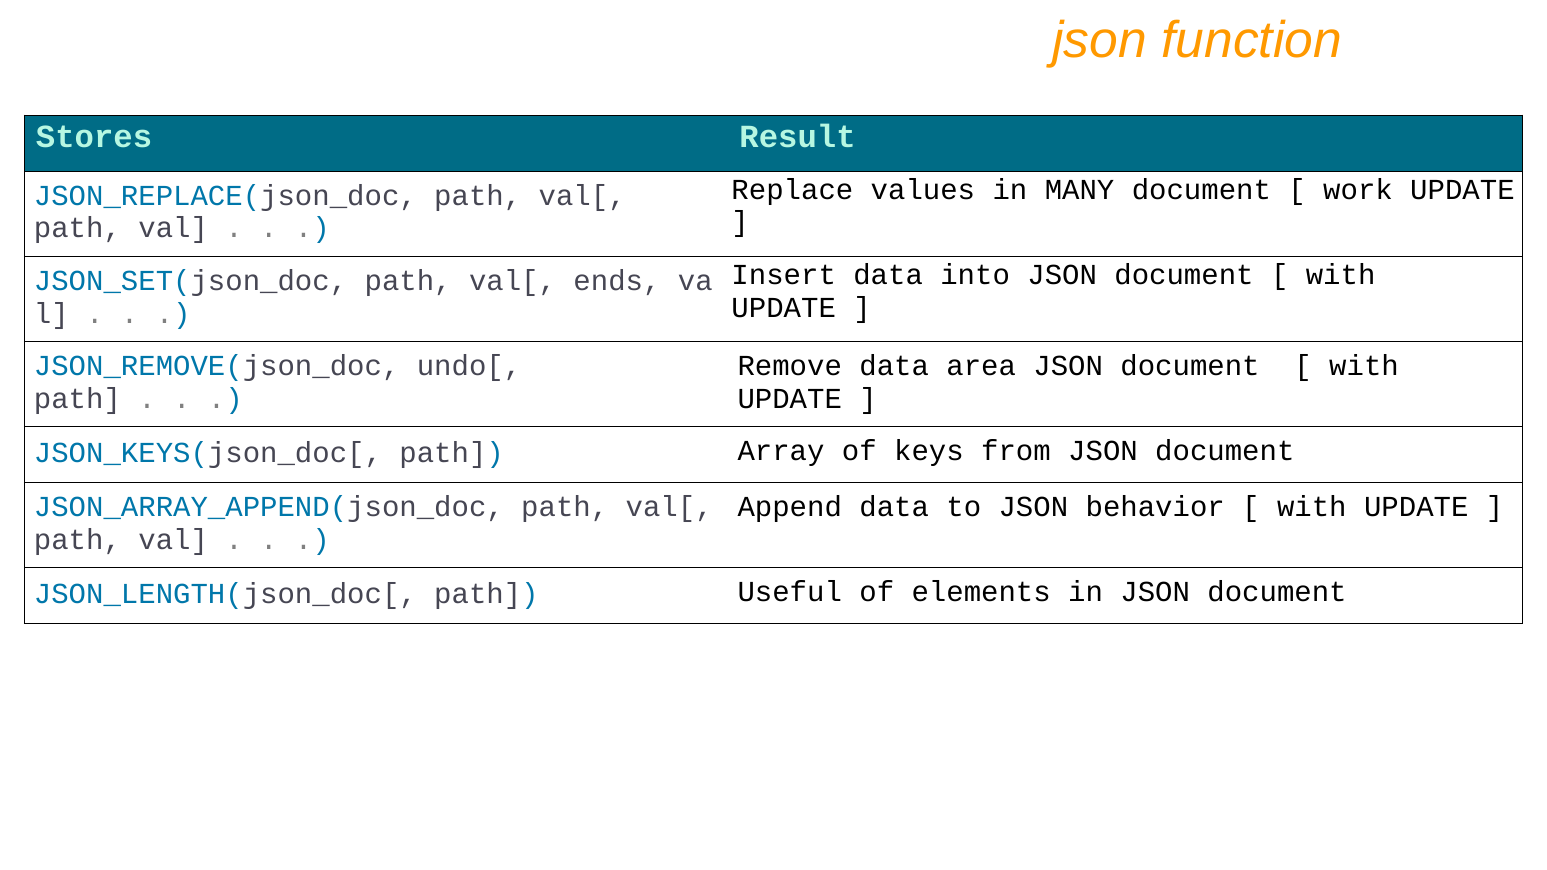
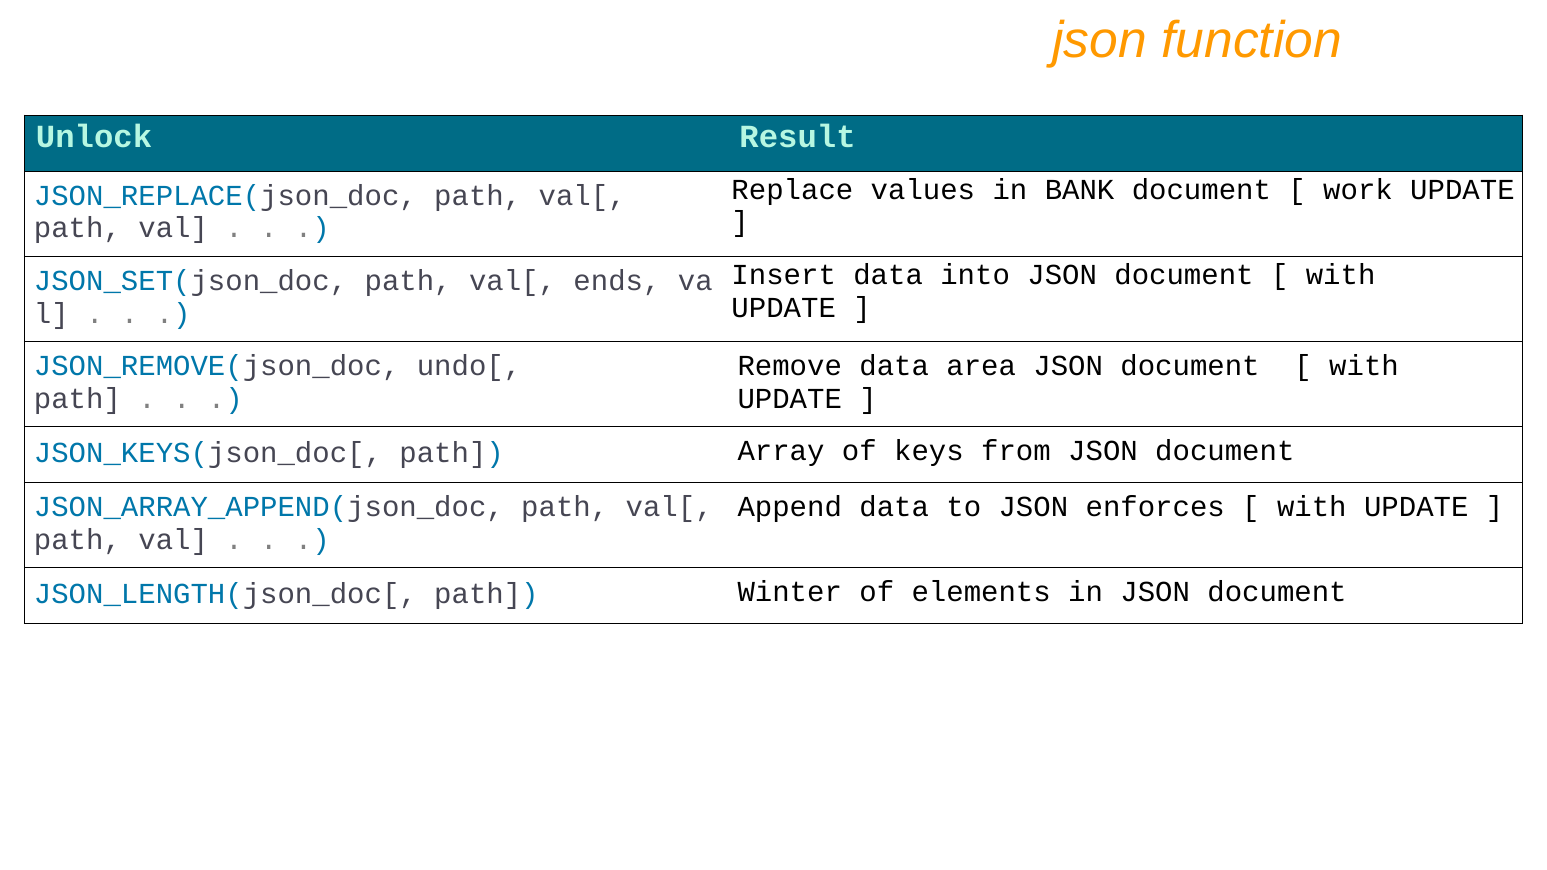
Stores: Stores -> Unlock (94, 137)
MANY: MANY -> BANK (1080, 190)
behavior: behavior -> enforces (1155, 507)
Useful: Useful -> Winter (790, 592)
